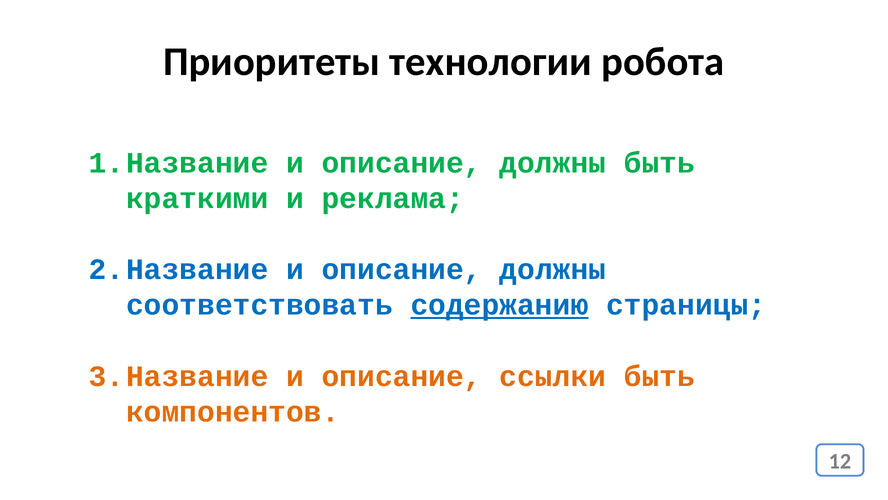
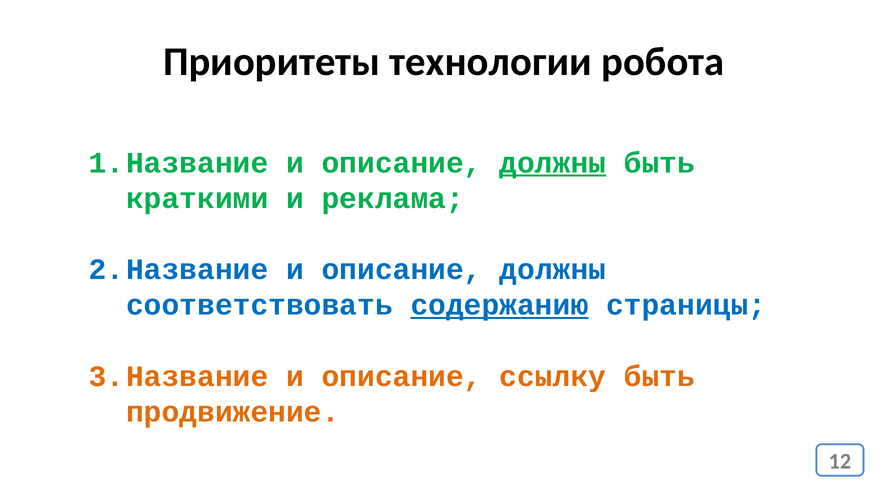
должны underline: none -> present (553, 163)
ссылки: ссылки -> ссылку (553, 376)
компонентов: компонентов -> продвижение (233, 411)
